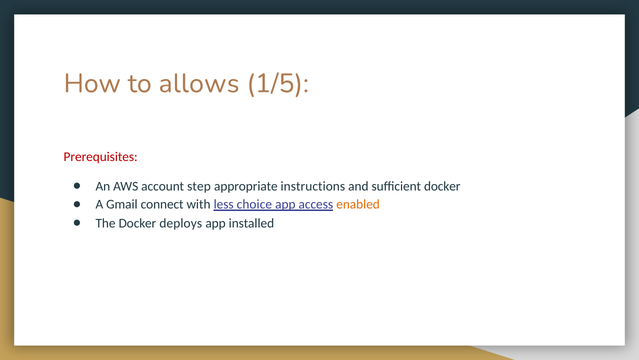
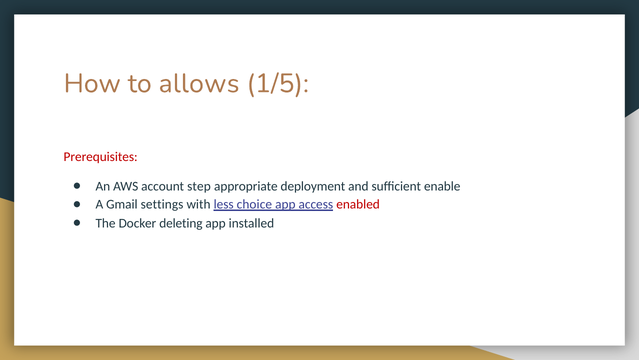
instructions: instructions -> deployment (313, 186)
sufficient docker: docker -> enable (442, 186)
connect: connect -> settings (162, 204)
enabled colour: orange -> red (358, 204)
deploys: deploys -> deleting (181, 223)
